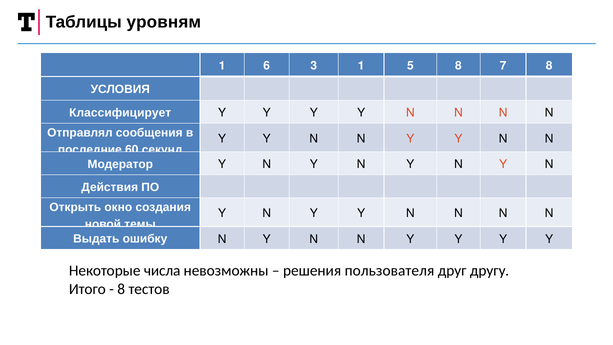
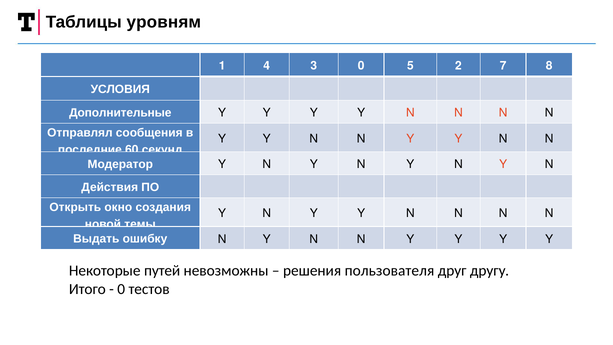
6: 6 -> 4 (267, 66)
3 1: 1 -> 0 (361, 66)
5 8: 8 -> 2 (458, 66)
Классифицирует: Классифицирует -> Дополнительные (120, 113)
числа: числа -> путей (162, 271)
8: 8 -> 0 (121, 289)
